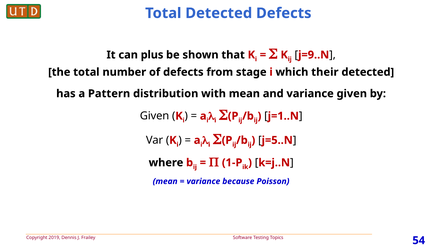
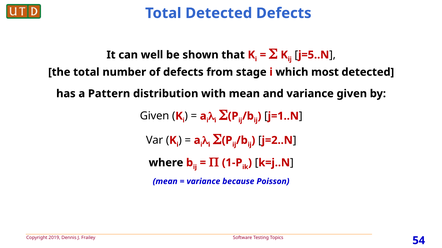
plus: plus -> well (152, 55)
j=9..N: j=9..N -> j=5..N (314, 55)
their: their -> most (325, 72)
j=5..N: j=5..N -> j=2..N (277, 141)
